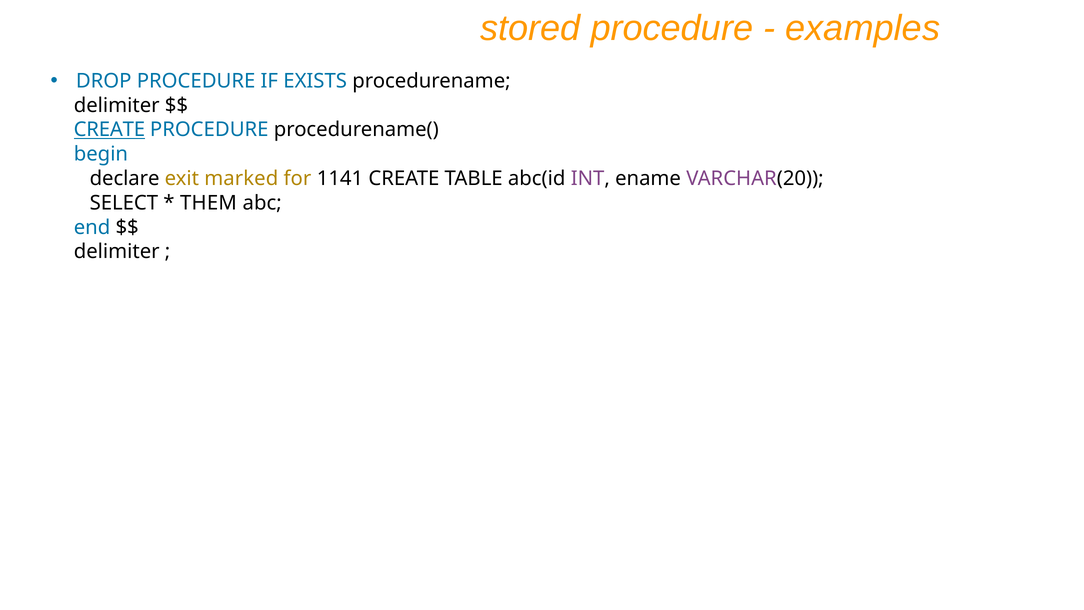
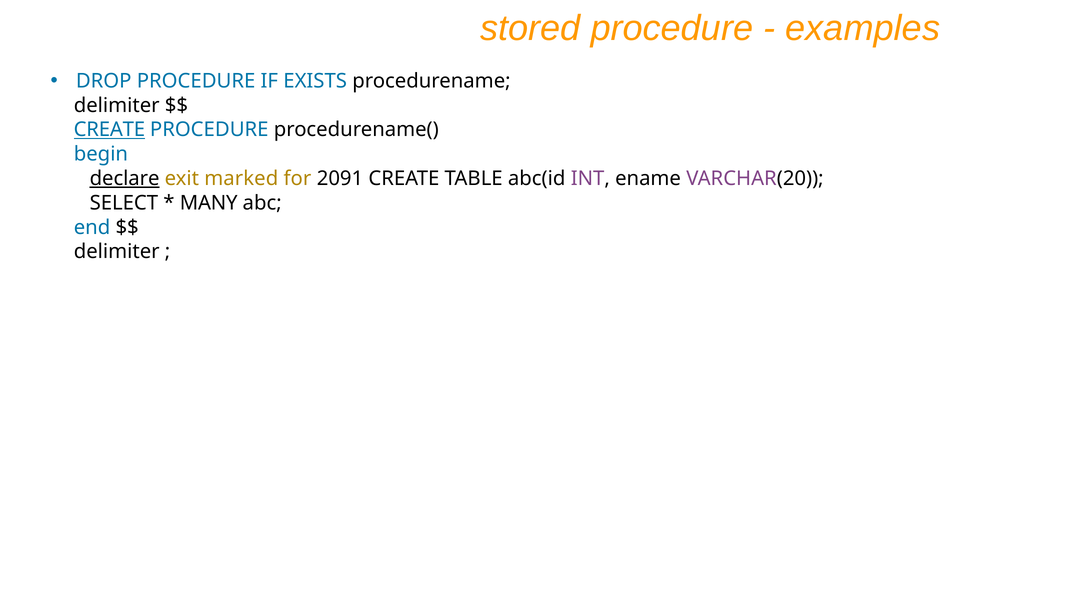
declare underline: none -> present (125, 178)
1141: 1141 -> 2091 (340, 178)
THEM: THEM -> MANY (209, 203)
